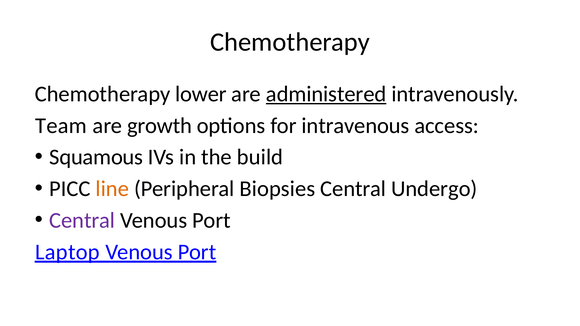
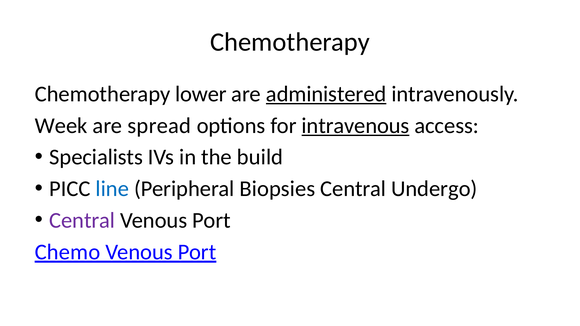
Team: Team -> Week (61, 126)
growth: growth -> spread (159, 126)
intravenous underline: none -> present (355, 126)
Squamous: Squamous -> Specialists (96, 157)
line colour: orange -> blue (112, 189)
Laptop: Laptop -> Chemo (68, 252)
